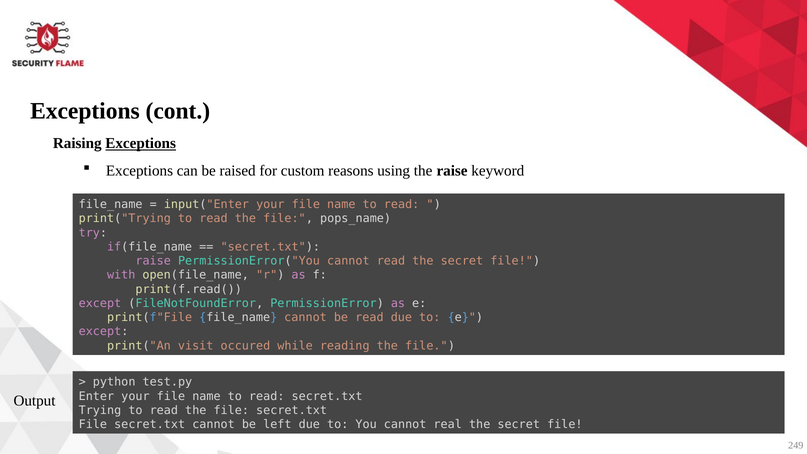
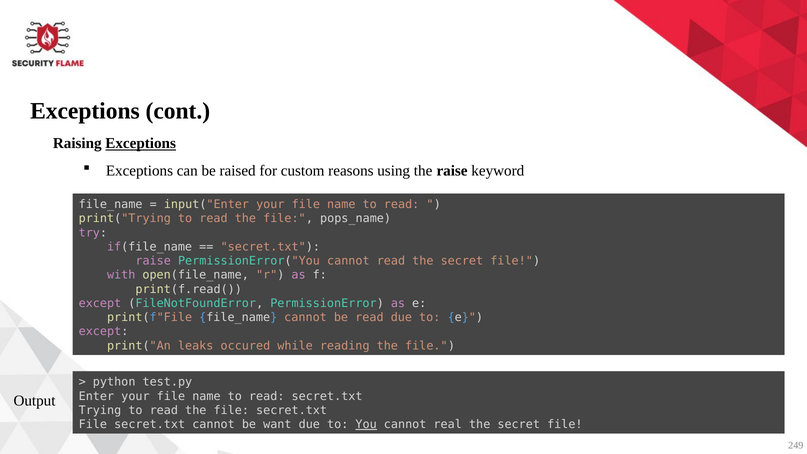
visit: visit -> leaks (196, 346)
left: left -> want (277, 424)
You underline: none -> present (366, 424)
